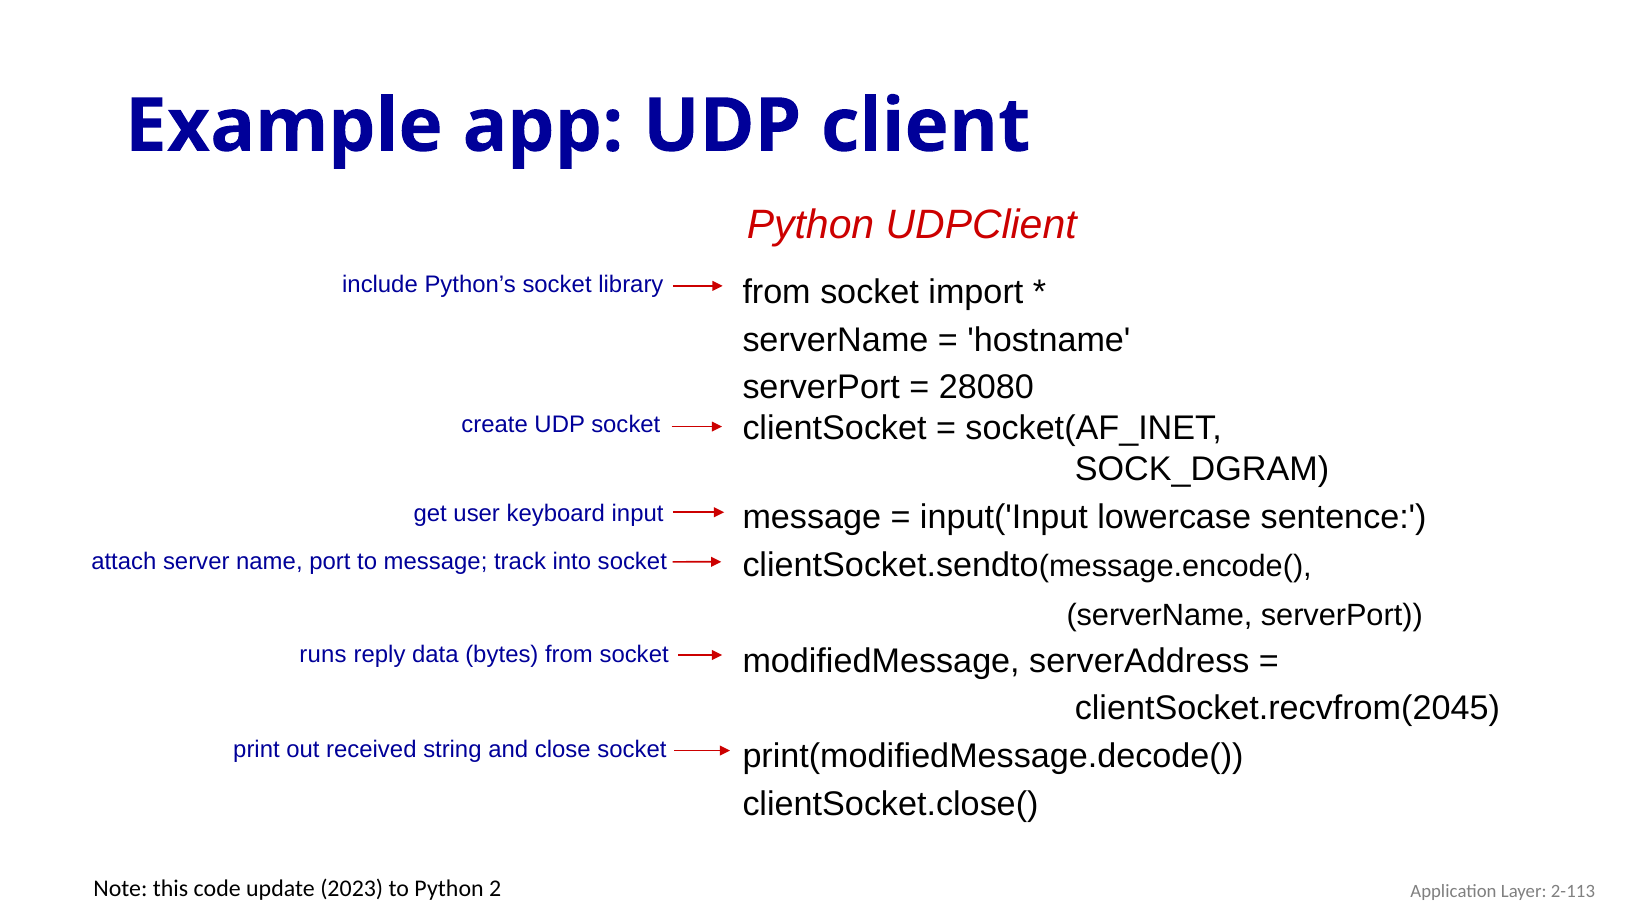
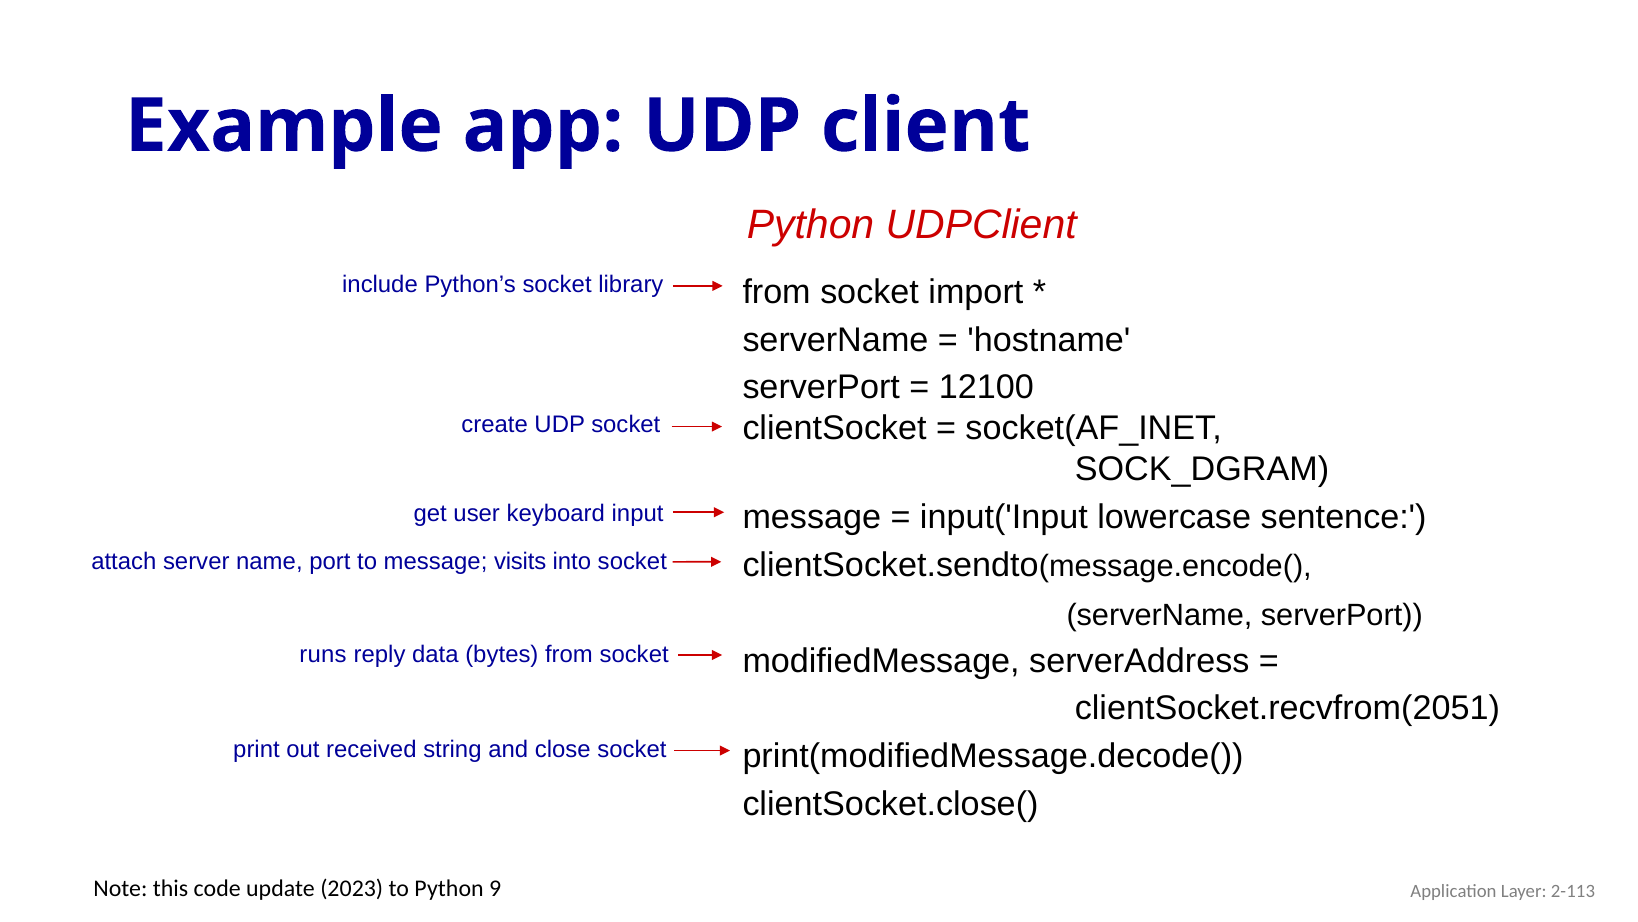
28080: 28080 -> 12100 (986, 387)
track: track -> visits (520, 561)
clientSocket.recvfrom(2045: clientSocket.recvfrom(2045 -> clientSocket.recvfrom(2051 (1287, 708)
2: 2 -> 9 (495, 888)
